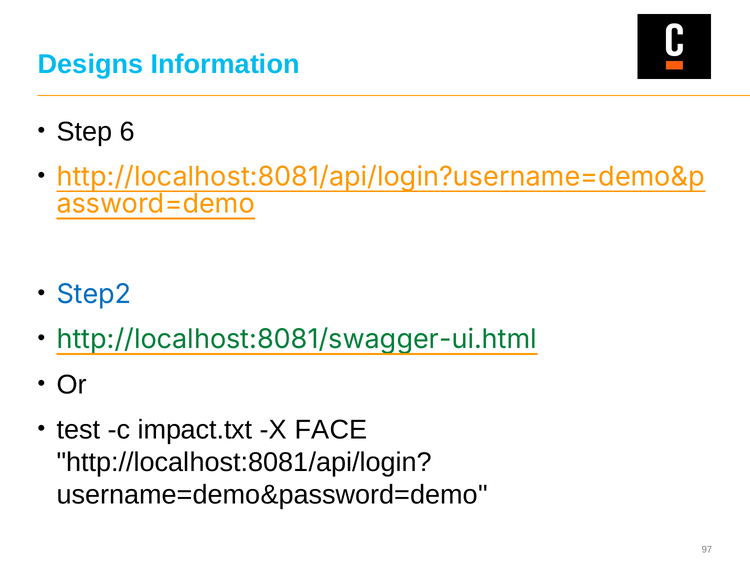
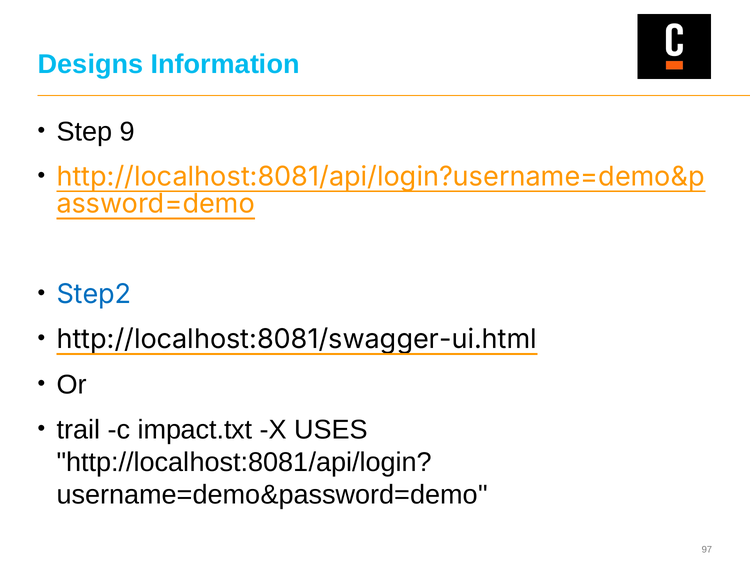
6: 6 -> 9 (127, 131)
http://localhost:8081/swagger-ui.html colour: green -> black (297, 339)
test: test -> trail (78, 429)
FACE: FACE -> USES (331, 429)
